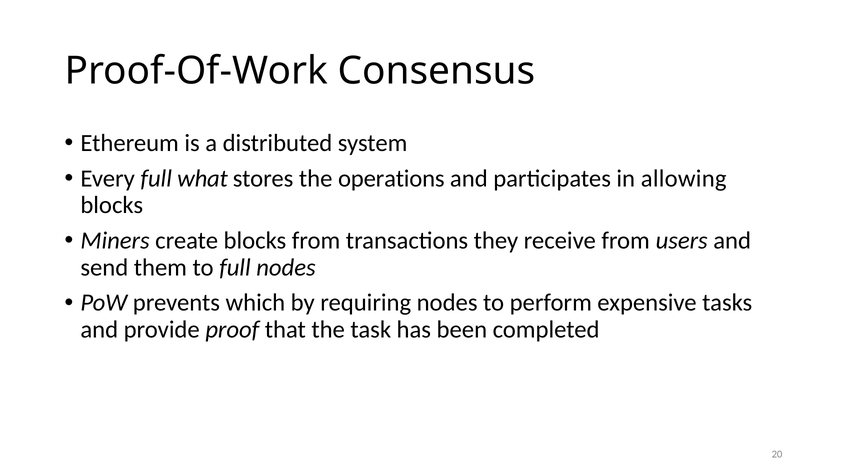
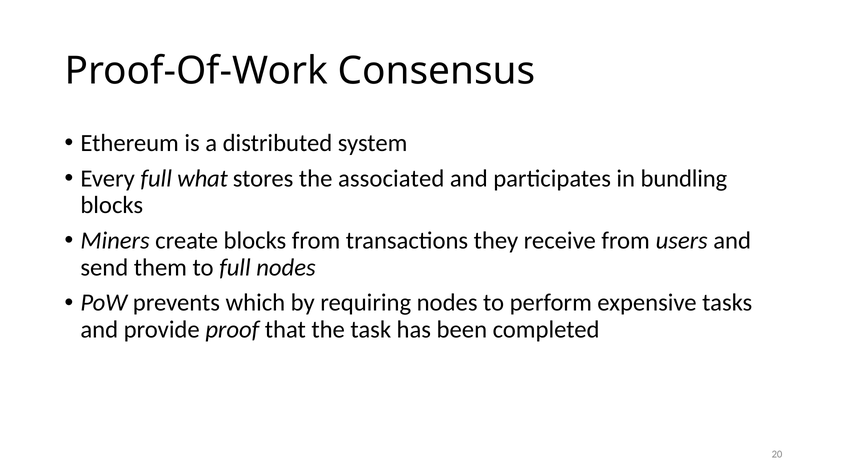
operations: operations -> associated (391, 179)
allowing: allowing -> bundling (684, 179)
